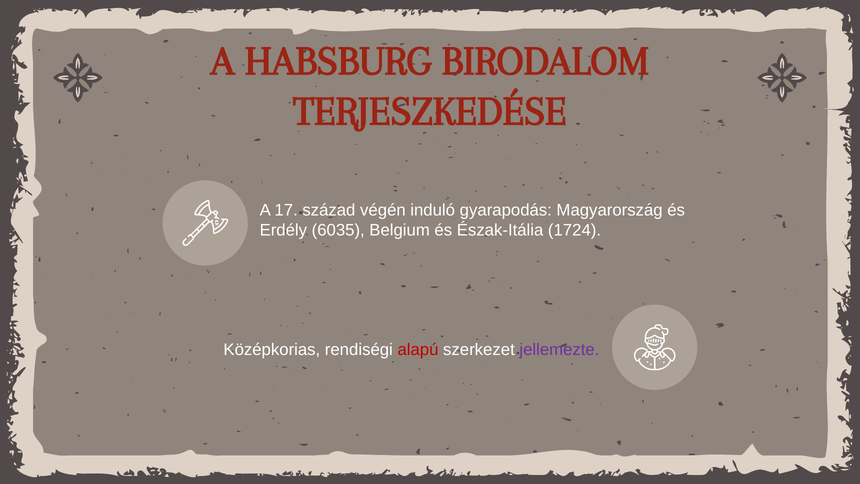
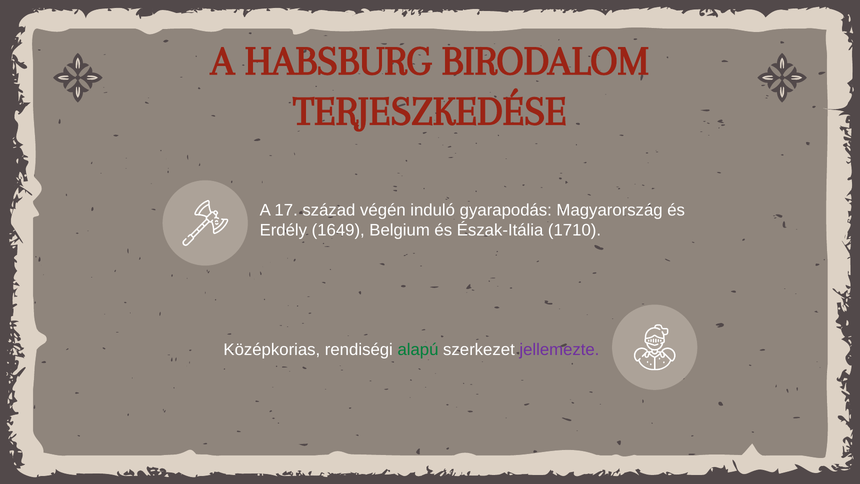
6035: 6035 -> 1649 (338, 230)
1724: 1724 -> 1710 (575, 230)
alapú colour: red -> green (418, 349)
